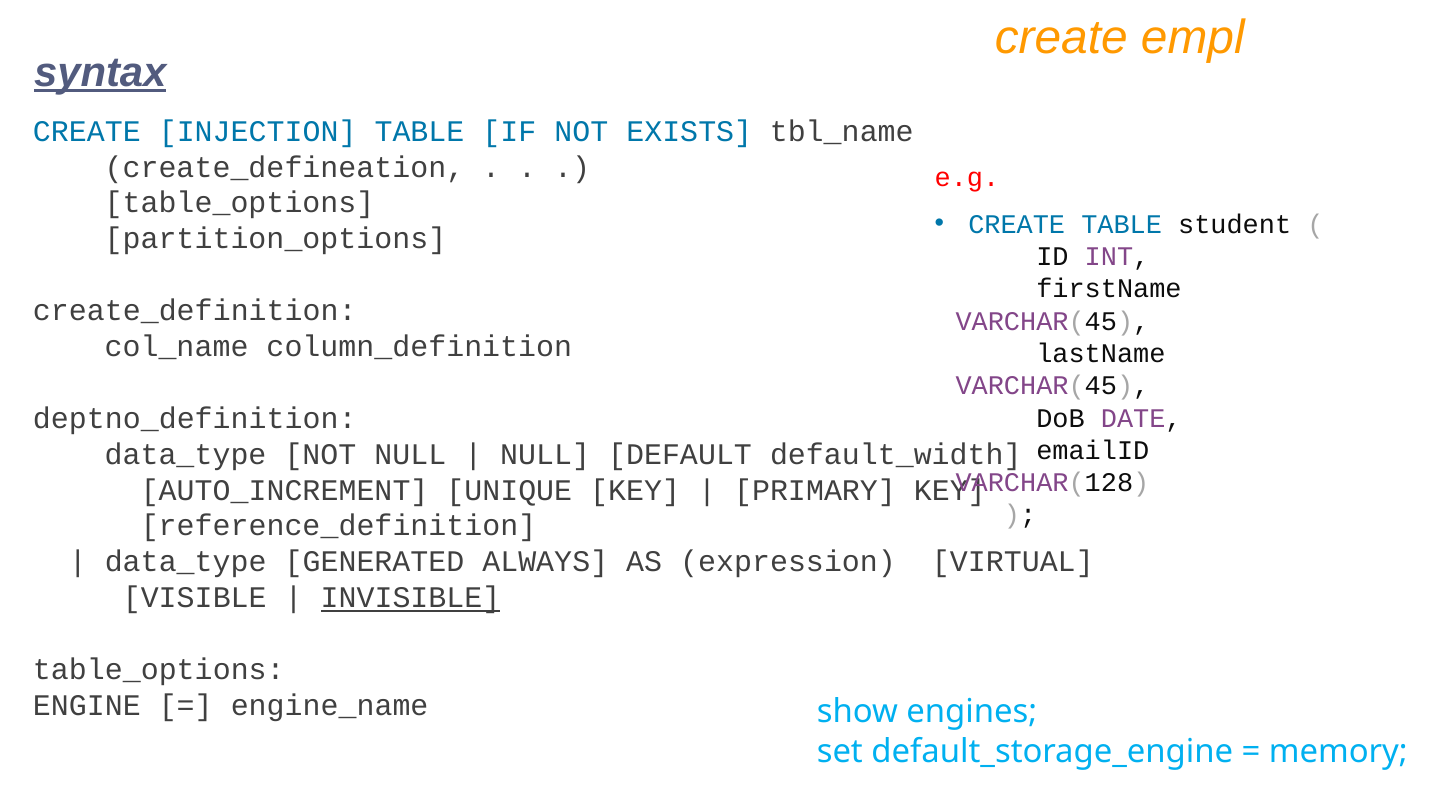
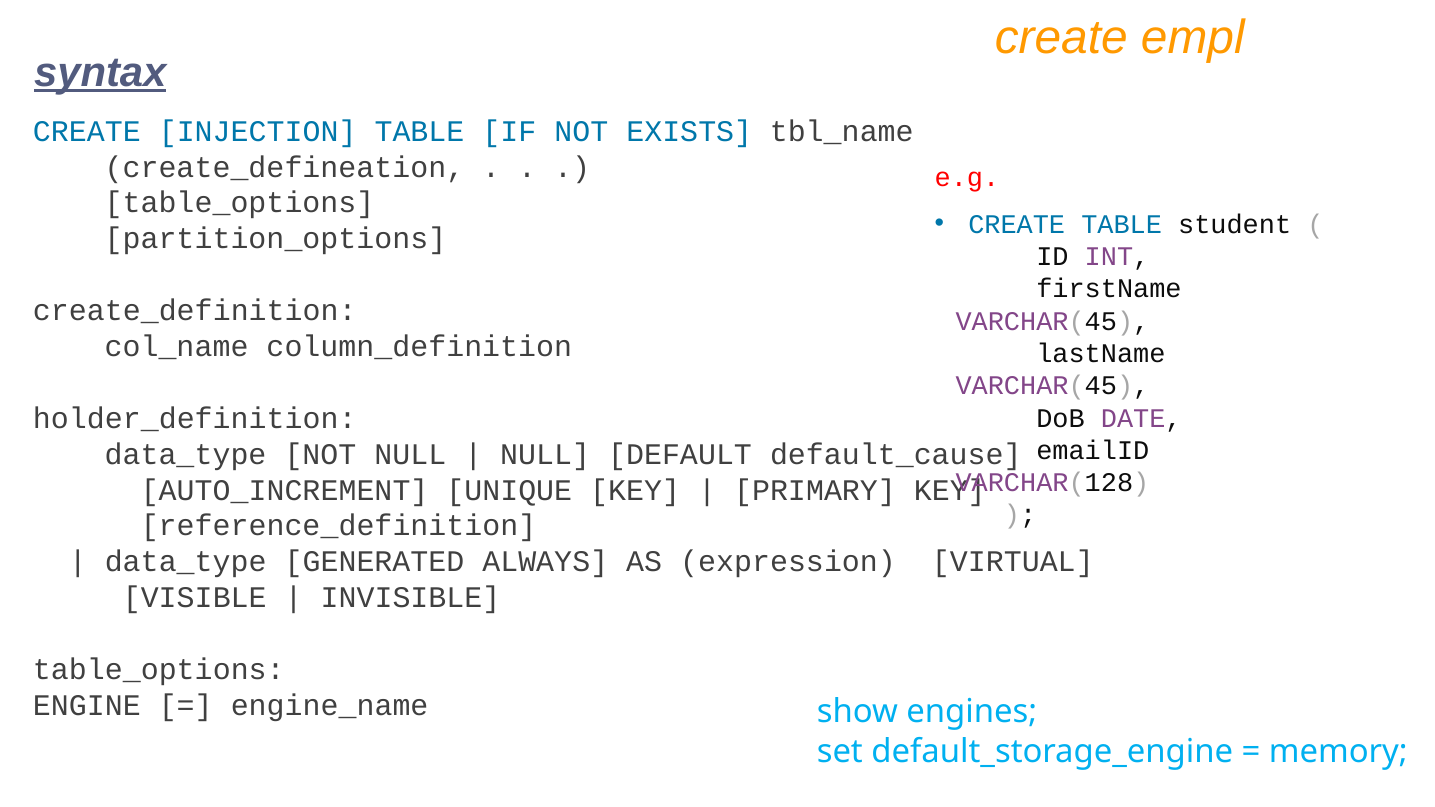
deptno_definition: deptno_definition -> holder_definition (195, 419)
default_width: default_width -> default_cause (896, 454)
INVISIBLE underline: present -> none (410, 598)
